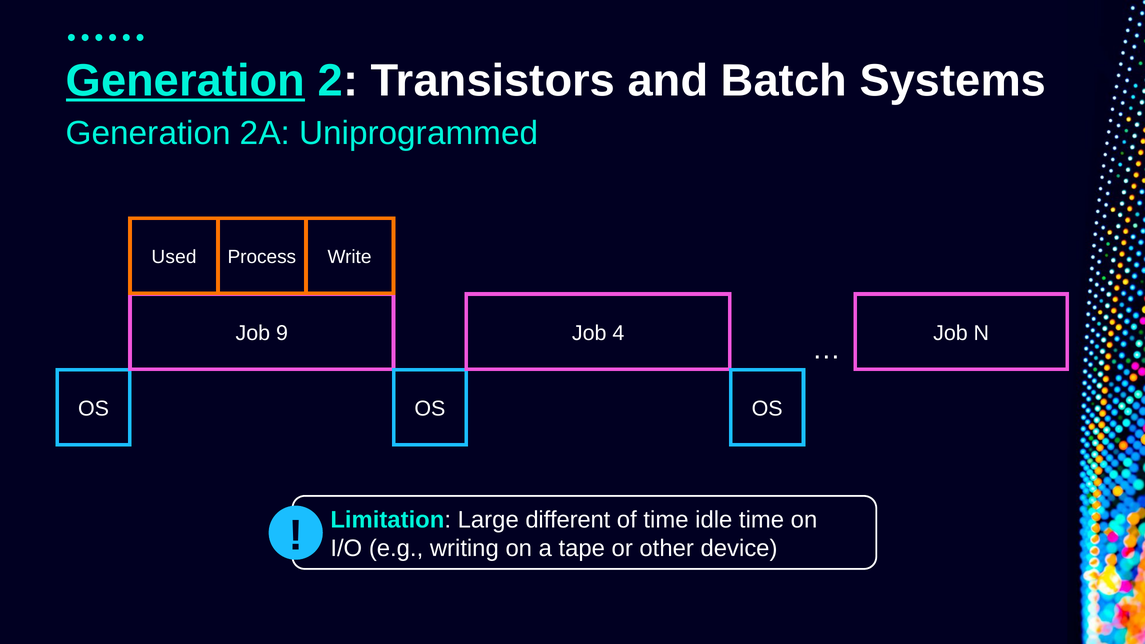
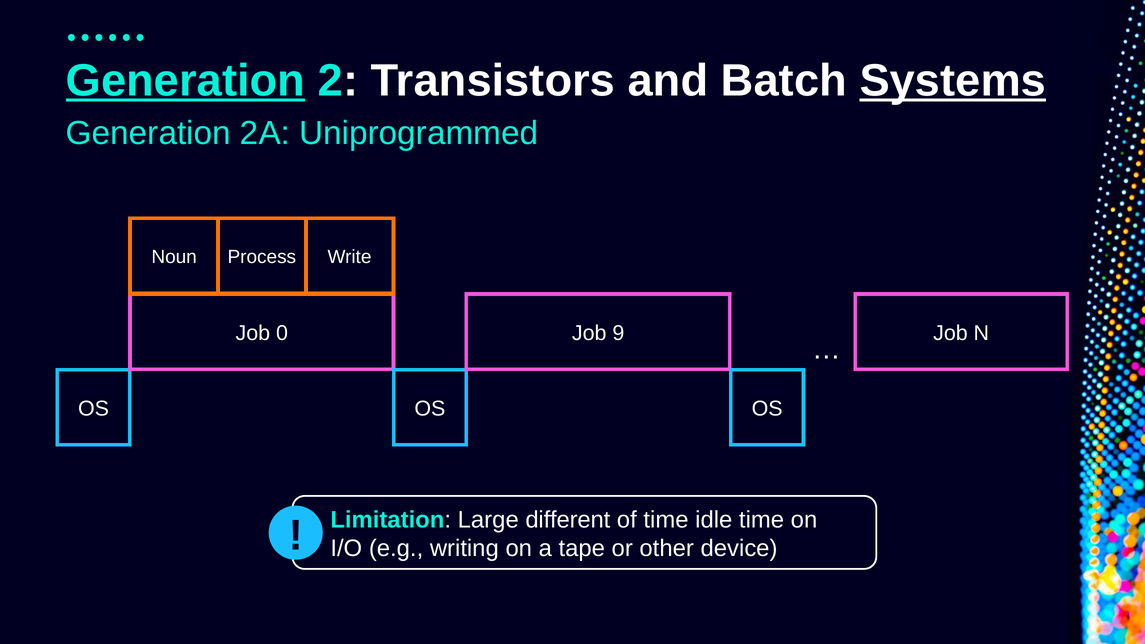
Systems underline: none -> present (953, 81)
Used: Used -> Noun (174, 257)
9: 9 -> 0 (282, 333)
4: 4 -> 9 (618, 333)
